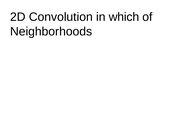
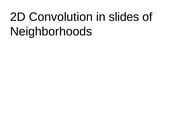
which: which -> slides (124, 17)
